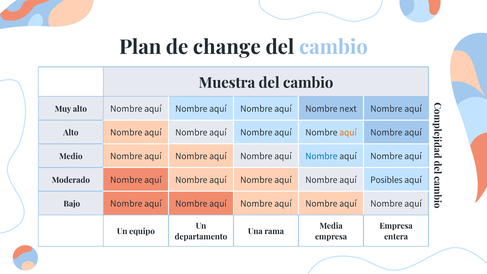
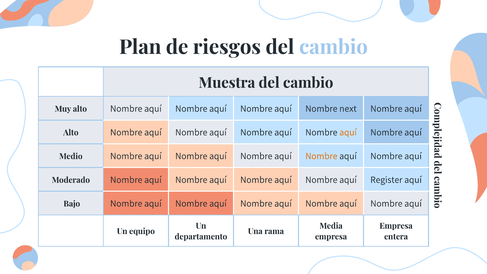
change: change -> riesgos (227, 47)
Nombre colour: blue -> orange (321, 156)
Posibles: Posibles -> Register (386, 180)
